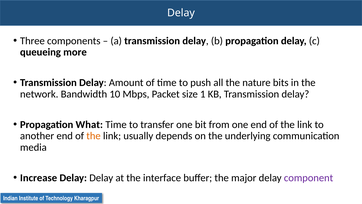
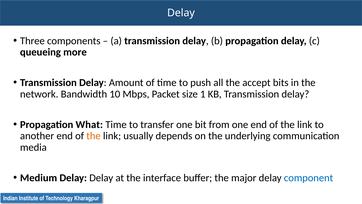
nature: nature -> accept (256, 83)
Increase: Increase -> Medium (39, 177)
component colour: purple -> blue (309, 177)
